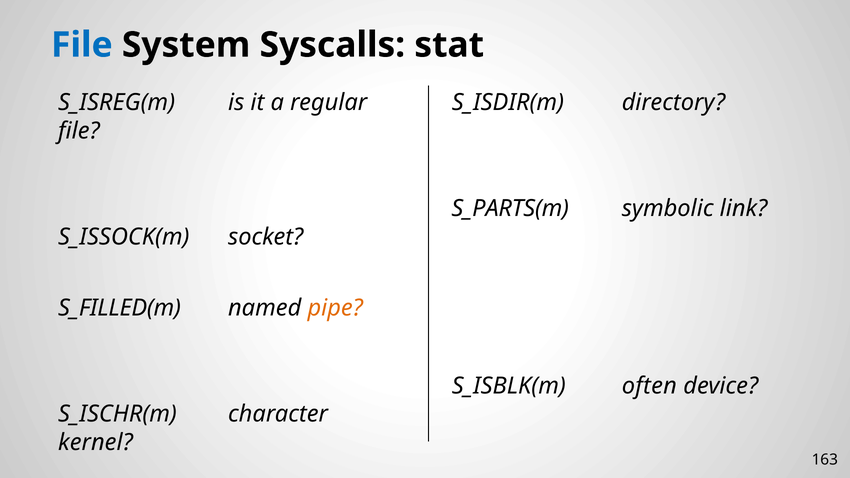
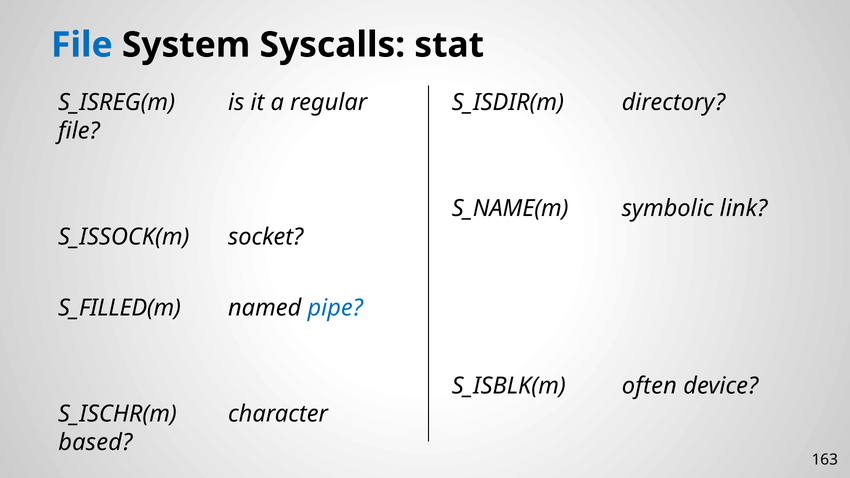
S_PARTS(m: S_PARTS(m -> S_NAME(m (510, 209)
pipe colour: orange -> blue (335, 308)
kernel: kernel -> based (95, 443)
